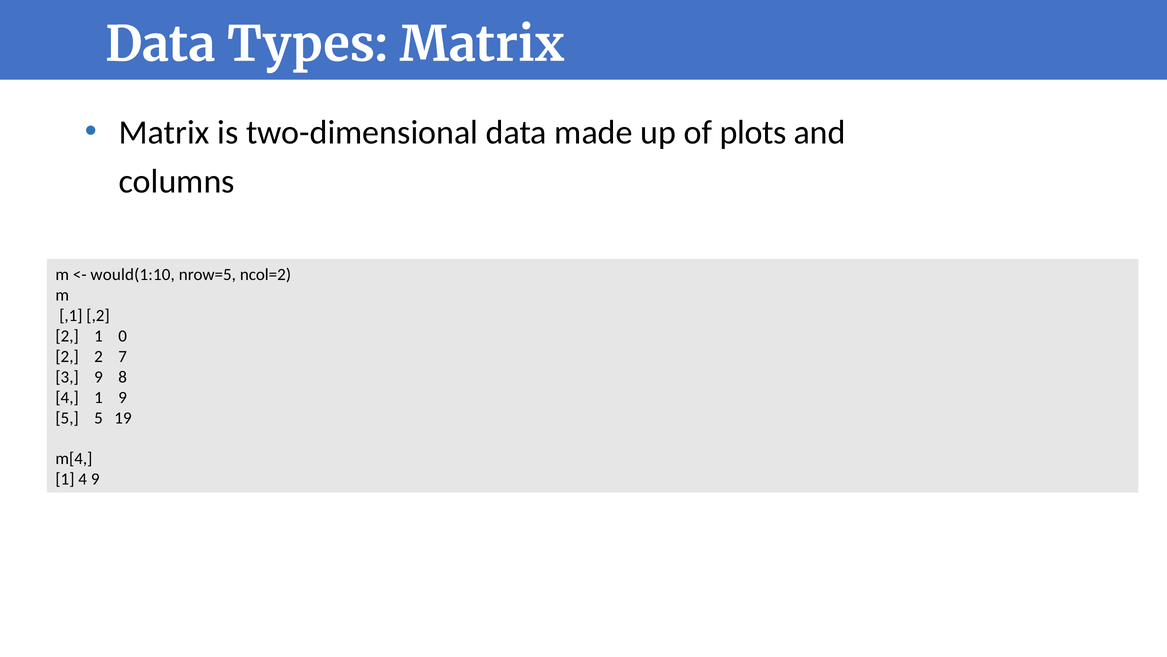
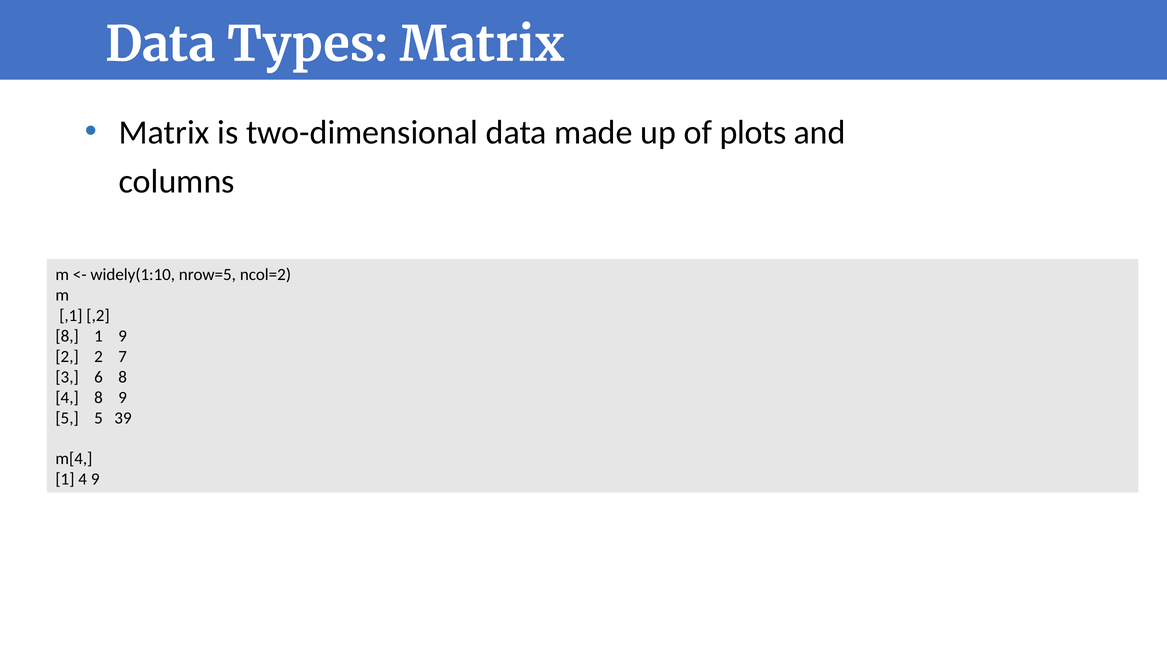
would(1:10: would(1:10 -> widely(1:10 (133, 274)
2: 2 -> 8 (67, 336)
1 0: 0 -> 9 (123, 336)
3 9: 9 -> 6 (99, 377)
4 1: 1 -> 8 (99, 397)
19: 19 -> 39 (123, 418)
